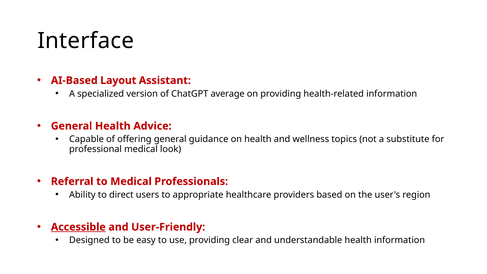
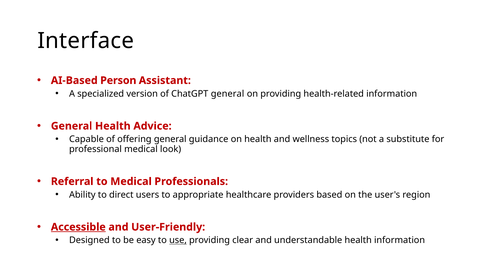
Layout: Layout -> Person (118, 80)
ChatGPT average: average -> general (228, 94)
use underline: none -> present (178, 240)
